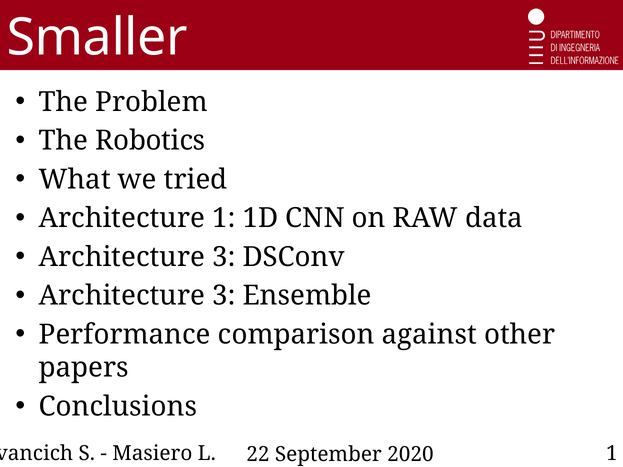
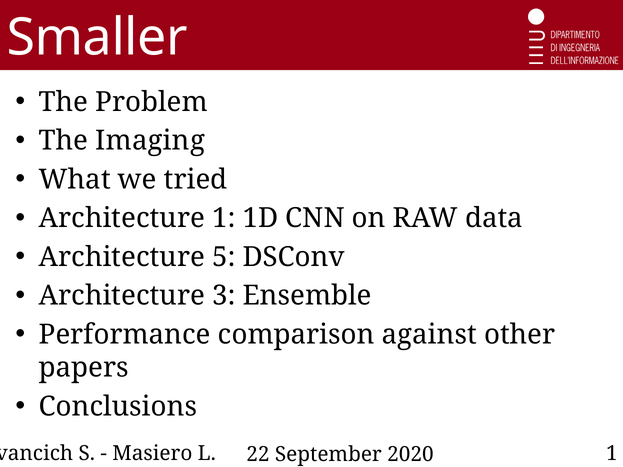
Robotics: Robotics -> Imaging (150, 141)
3: 3 -> 5 (224, 257)
